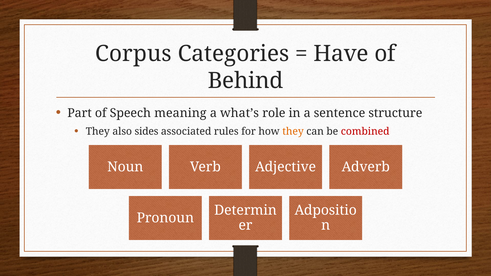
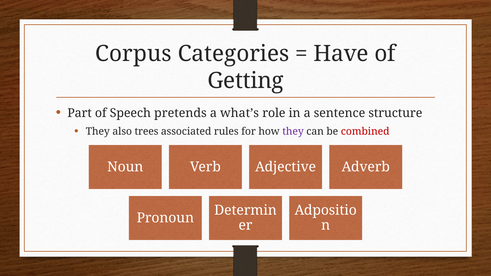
Behind: Behind -> Getting (246, 81)
meaning: meaning -> pretends (180, 113)
sides: sides -> trees (146, 132)
they colour: orange -> purple (293, 132)
